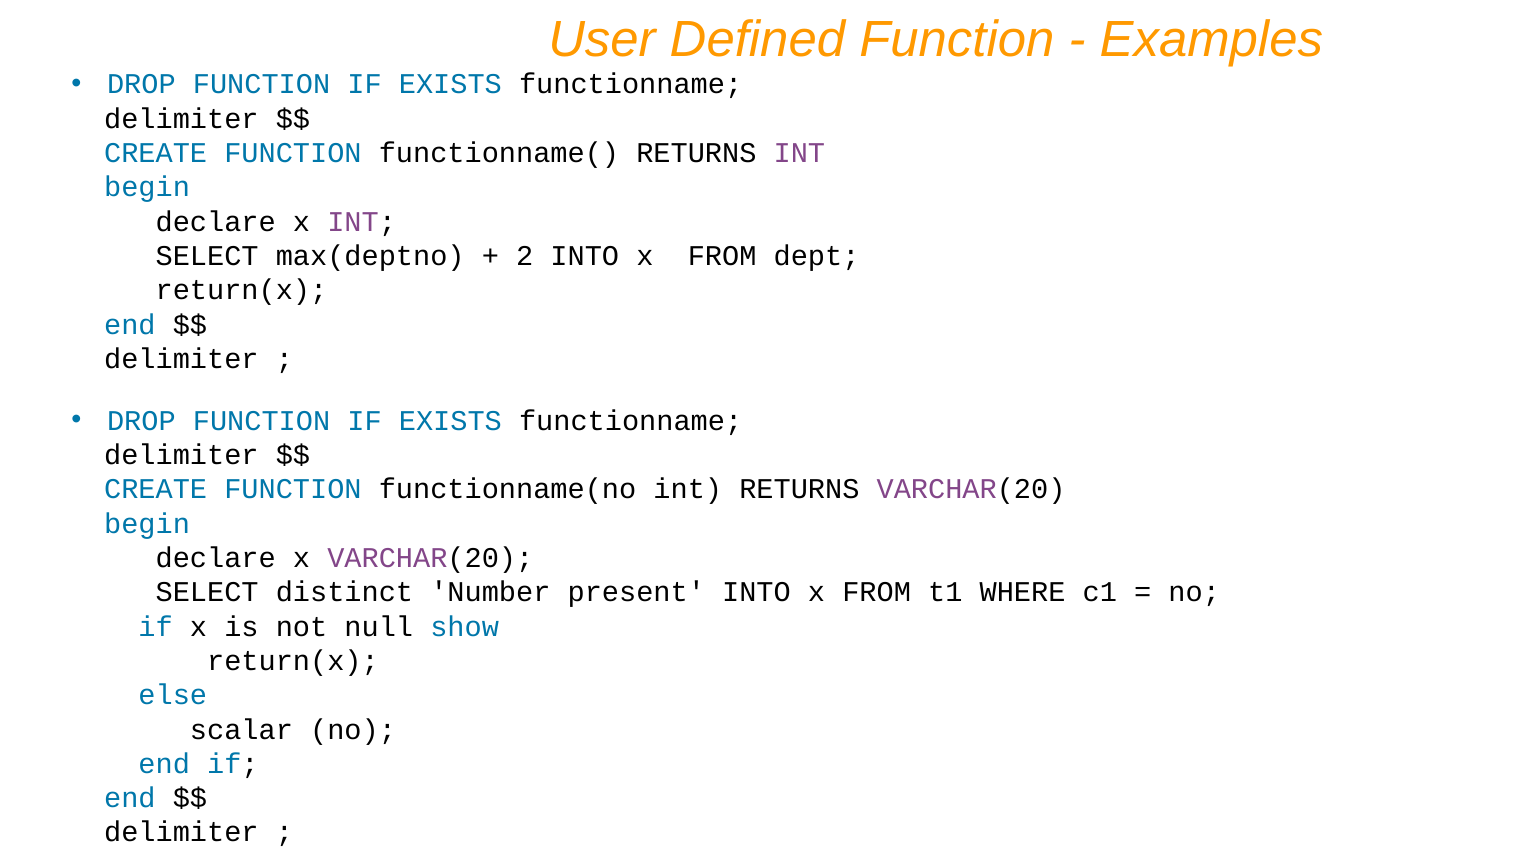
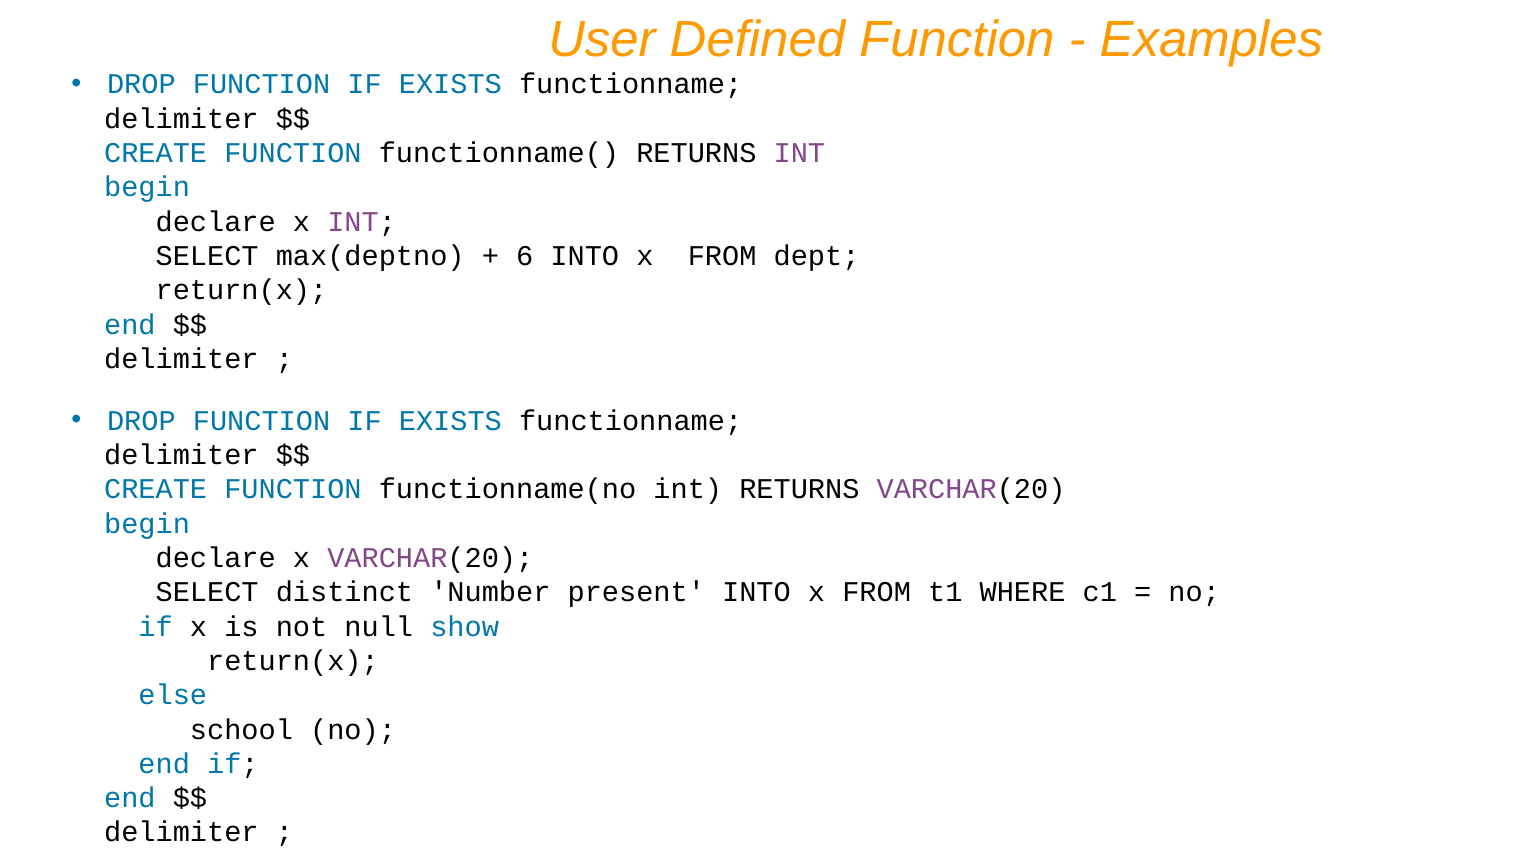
2: 2 -> 6 (525, 256)
scalar: scalar -> school (241, 730)
